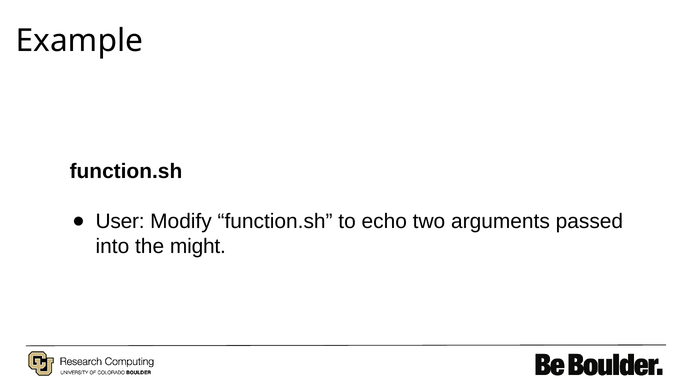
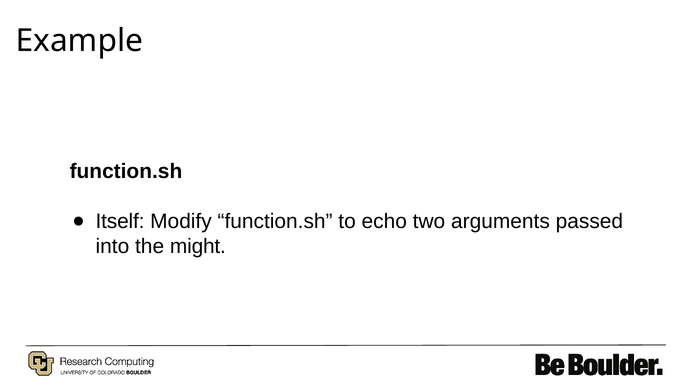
User: User -> Itself (120, 222)
